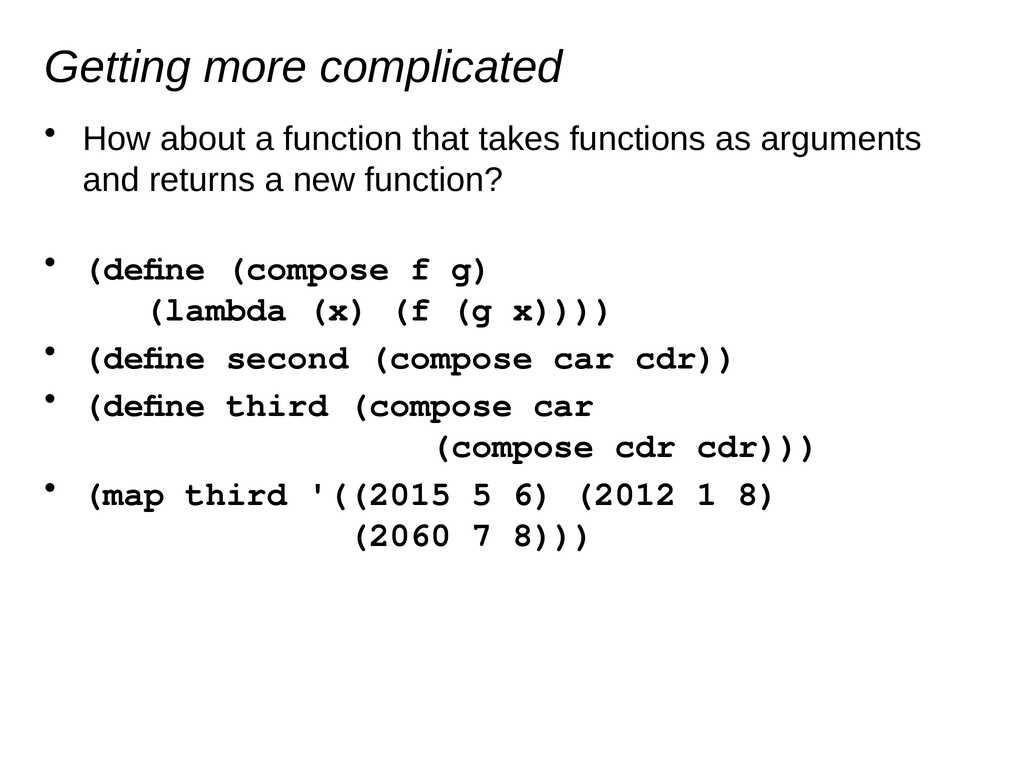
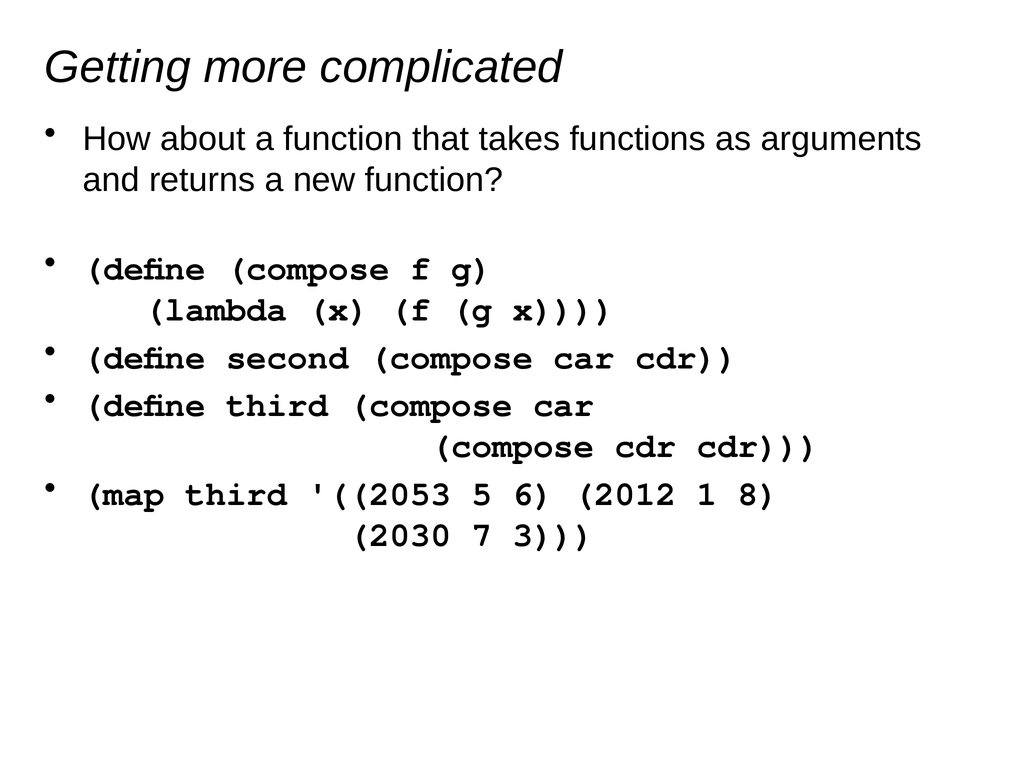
2015: 2015 -> 2053 (380, 493)
2060: 2060 -> 2030 (400, 534)
7 8: 8 -> 3 (553, 534)
